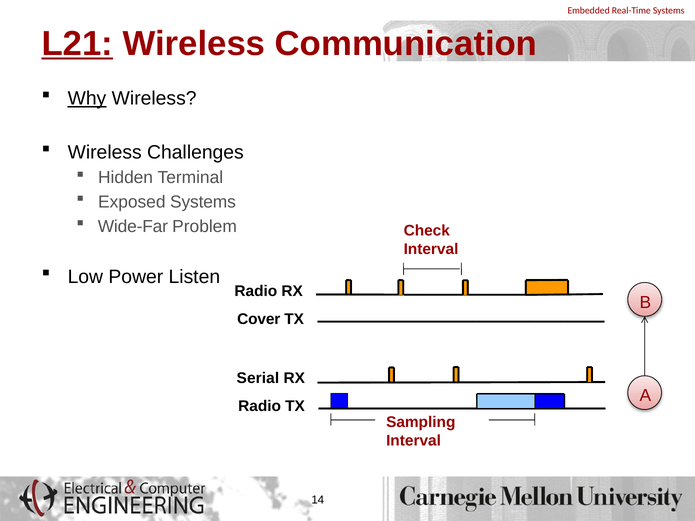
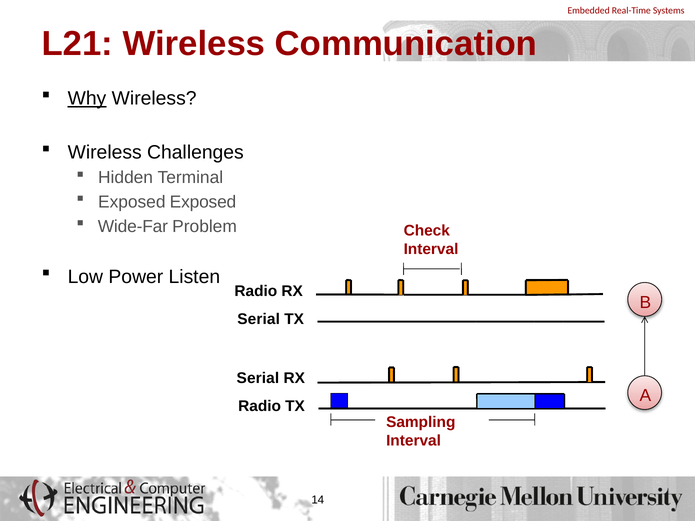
L21 underline: present -> none (77, 44)
Exposed Systems: Systems -> Exposed (203, 202)
Cover: Cover -> Serial (259, 319)
